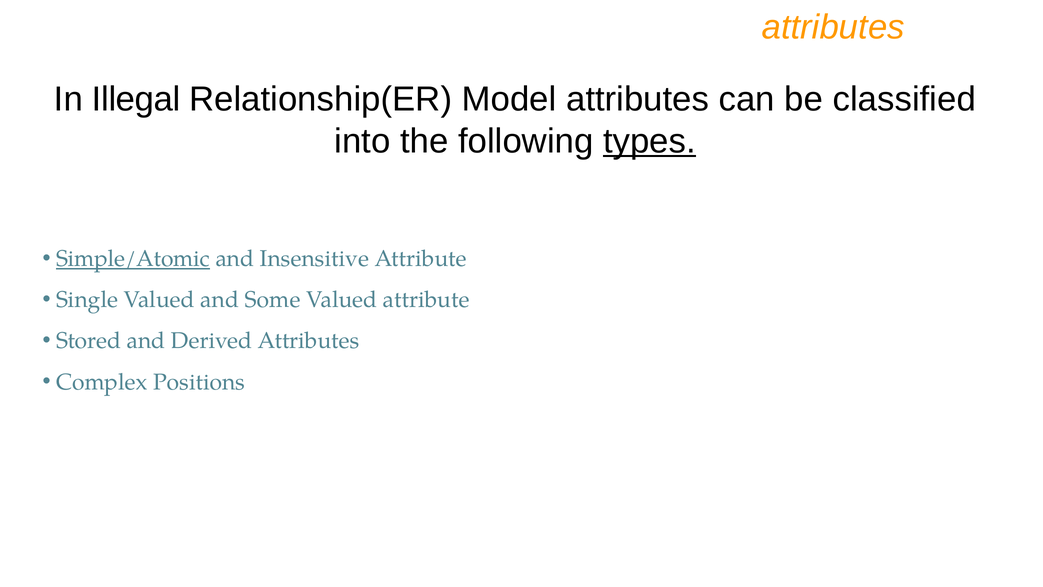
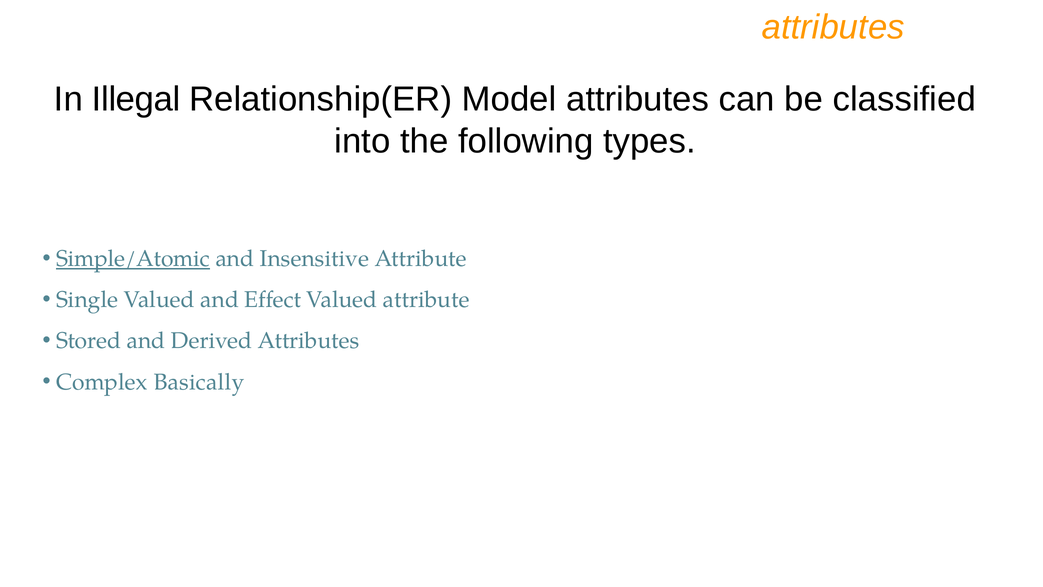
types underline: present -> none (649, 141)
Some: Some -> Effect (273, 300)
Positions: Positions -> Basically (199, 382)
